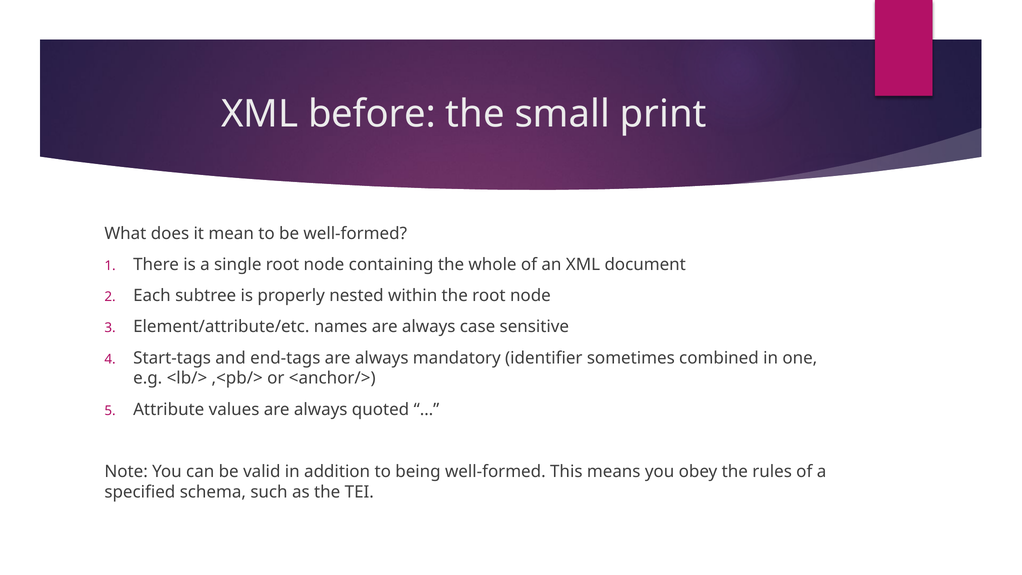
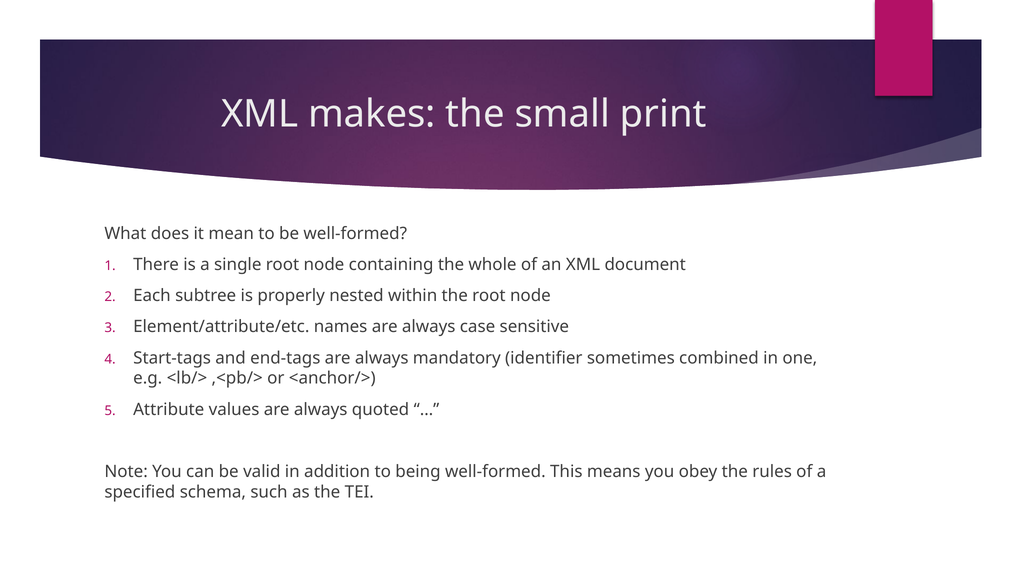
before: before -> makes (372, 114)
